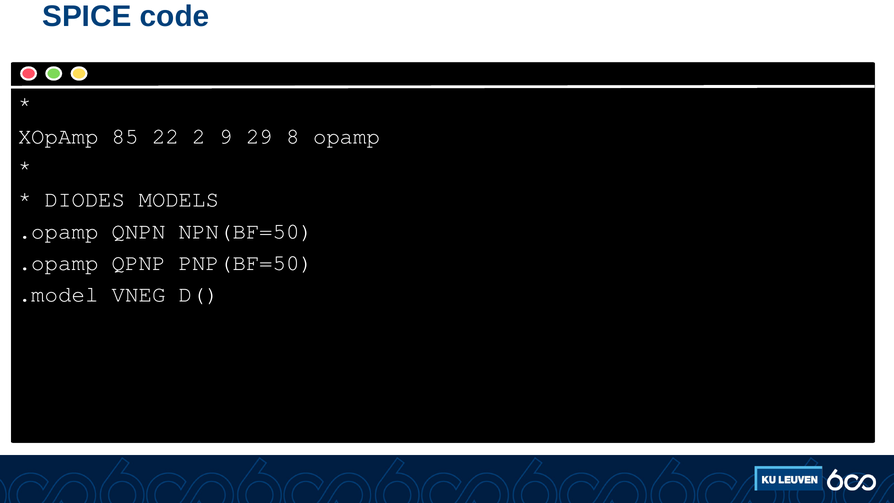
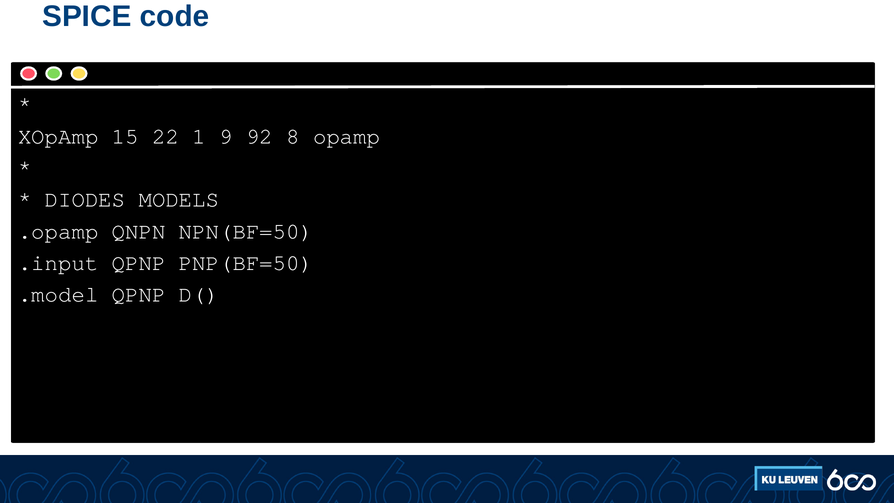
85: 85 -> 15 (125, 136)
2: 2 -> 1 (199, 136)
29: 29 -> 92 (259, 136)
.opamp: .opamp -> .input (58, 263)
.model VNEG: VNEG -> QPNP (139, 295)
